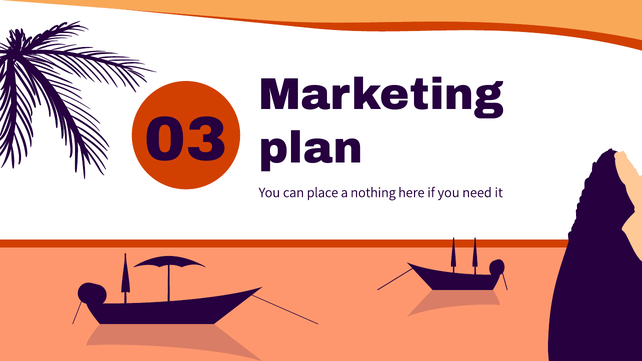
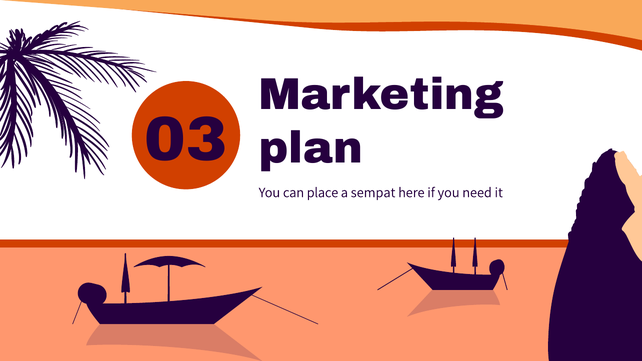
nothing: nothing -> sempat (373, 193)
